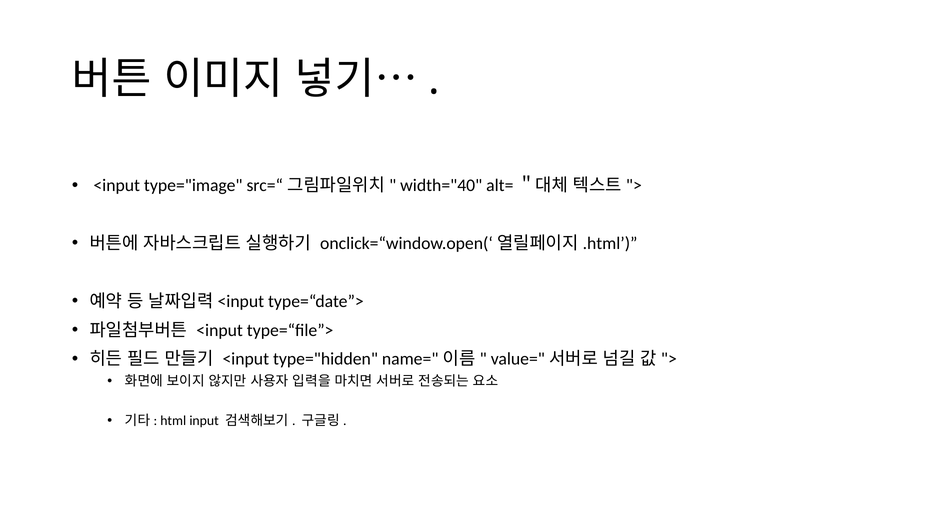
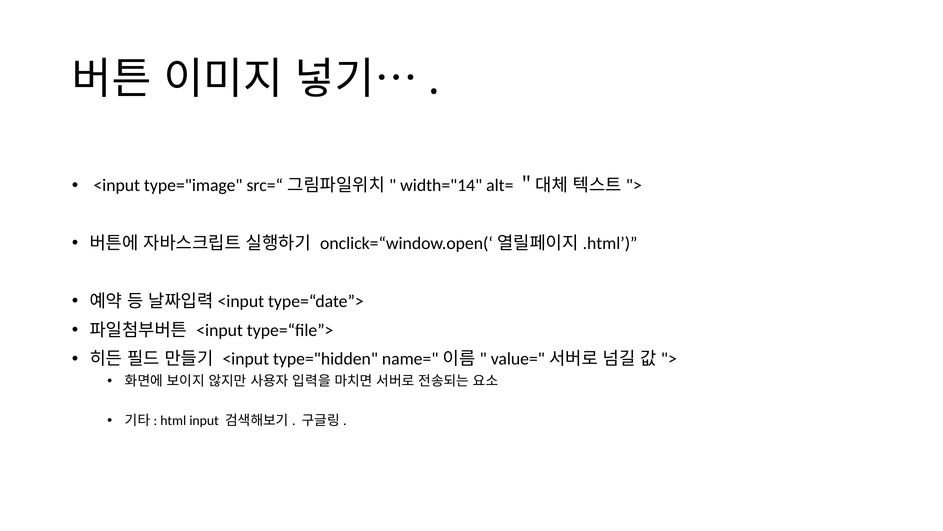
width="40: width="40 -> width="14 (441, 185)
